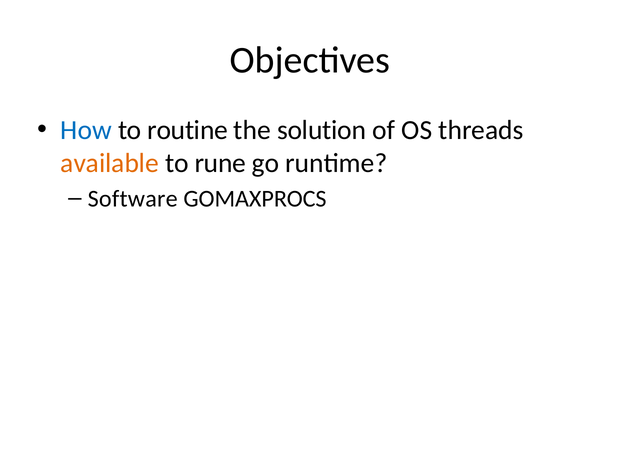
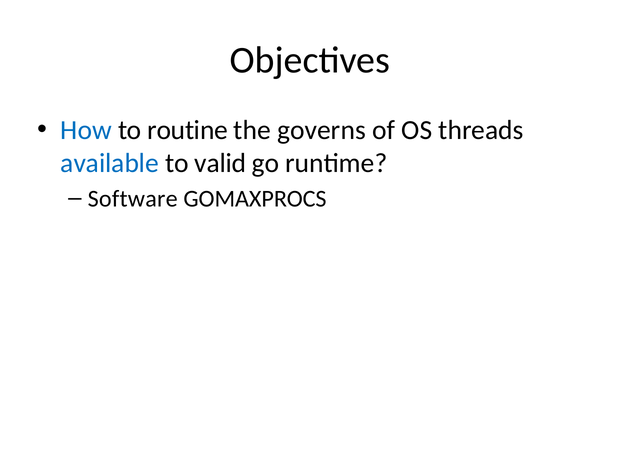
solution: solution -> governs (321, 130)
available colour: orange -> blue (110, 163)
rune: rune -> valid (220, 163)
